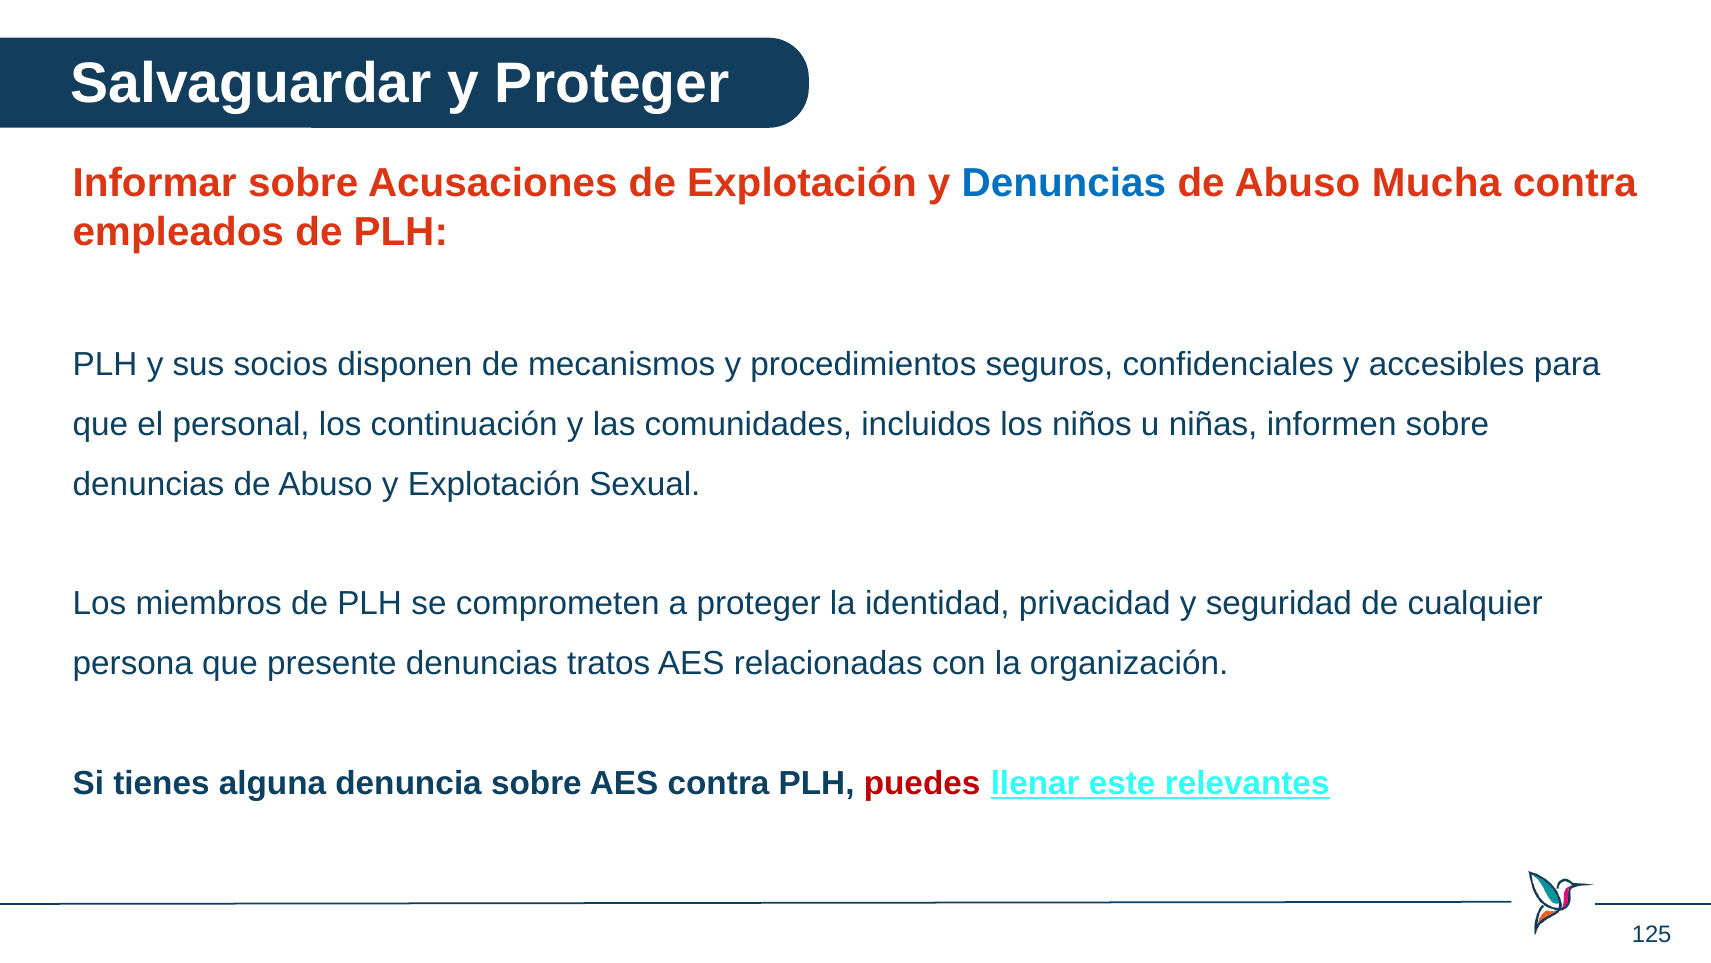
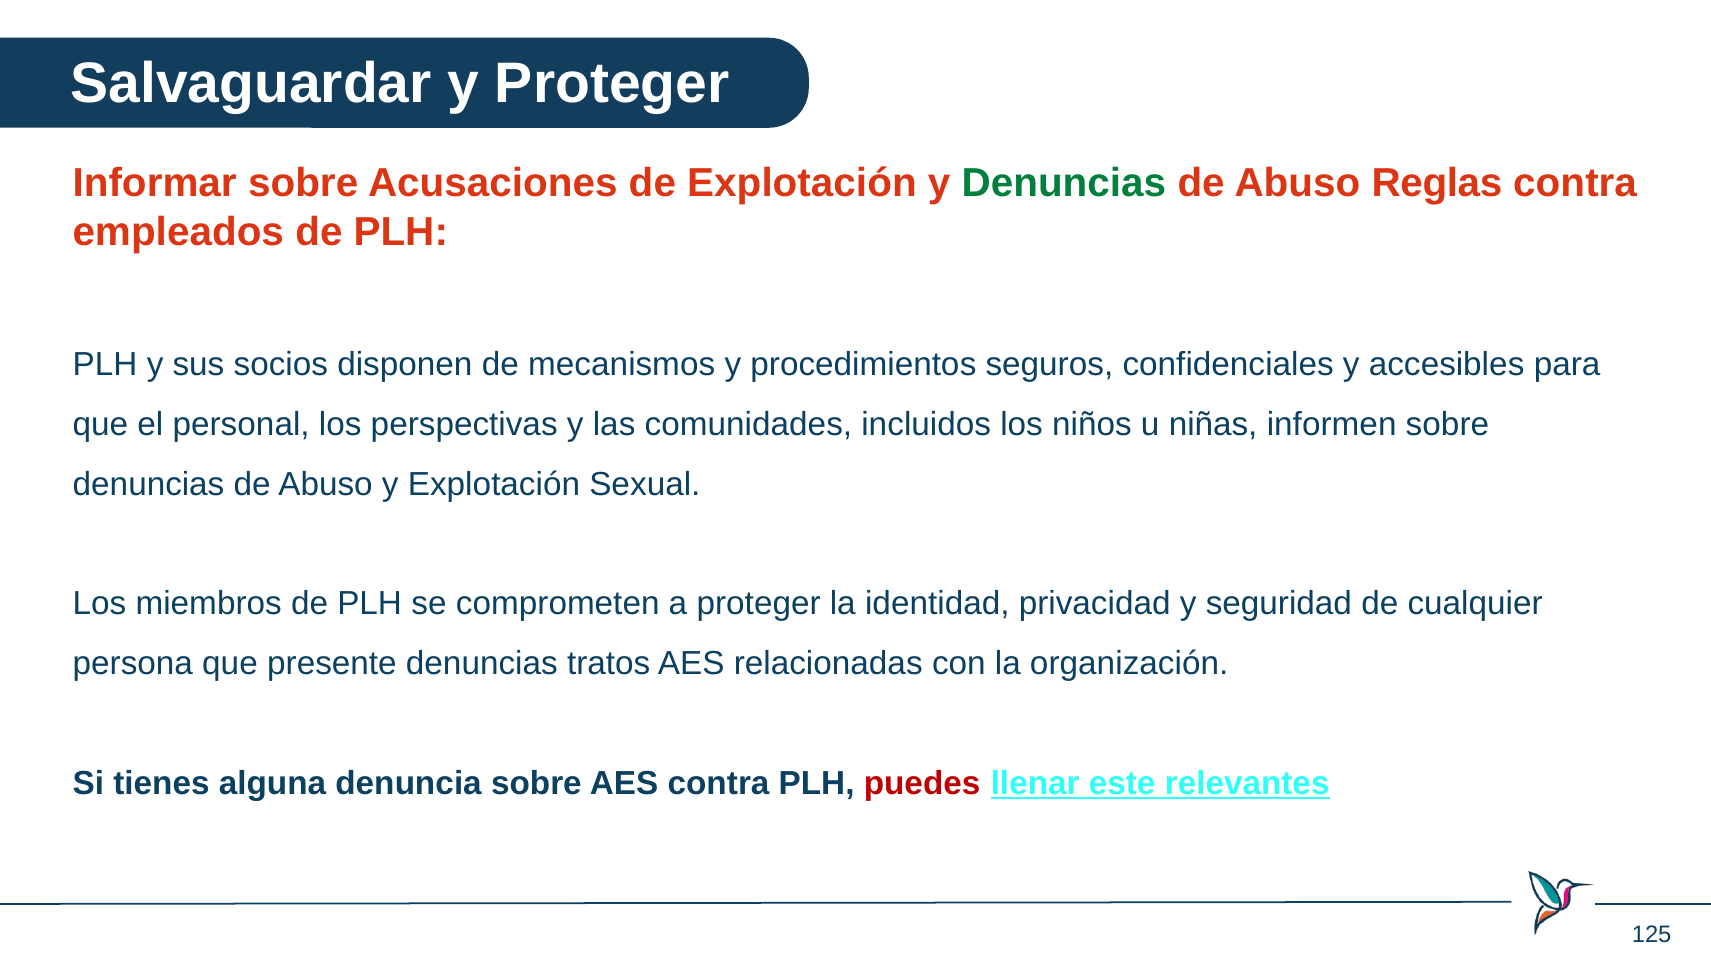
Denuncias colour: blue -> green (1064, 183)
Mucha: Mucha -> Reglas (1437, 183)
continuación: continuación -> perspectivas (464, 424)
